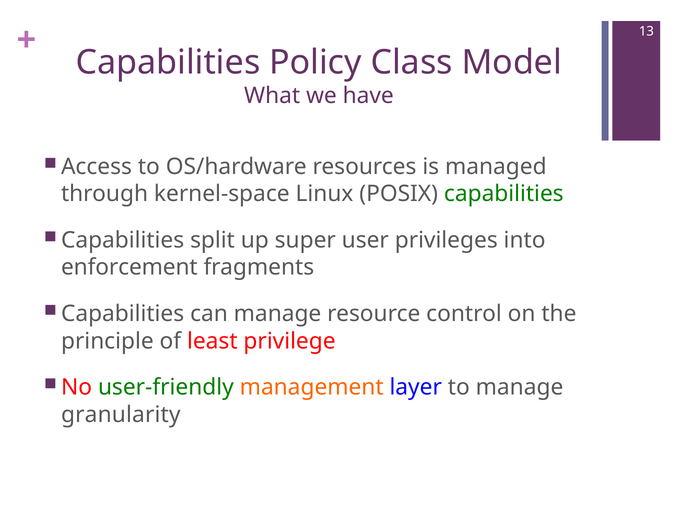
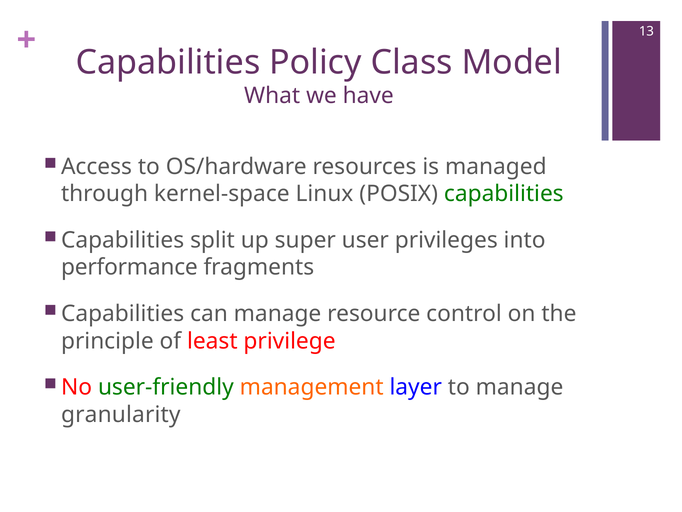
enforcement: enforcement -> performance (129, 267)
